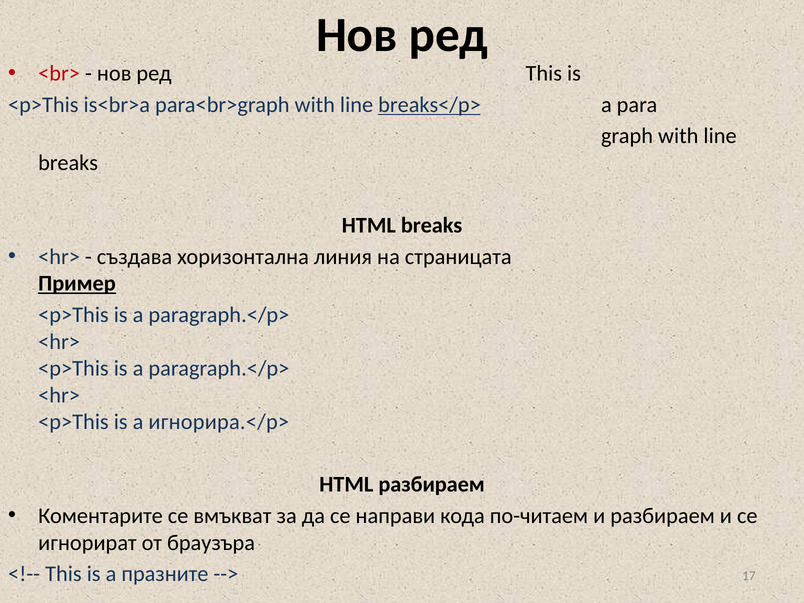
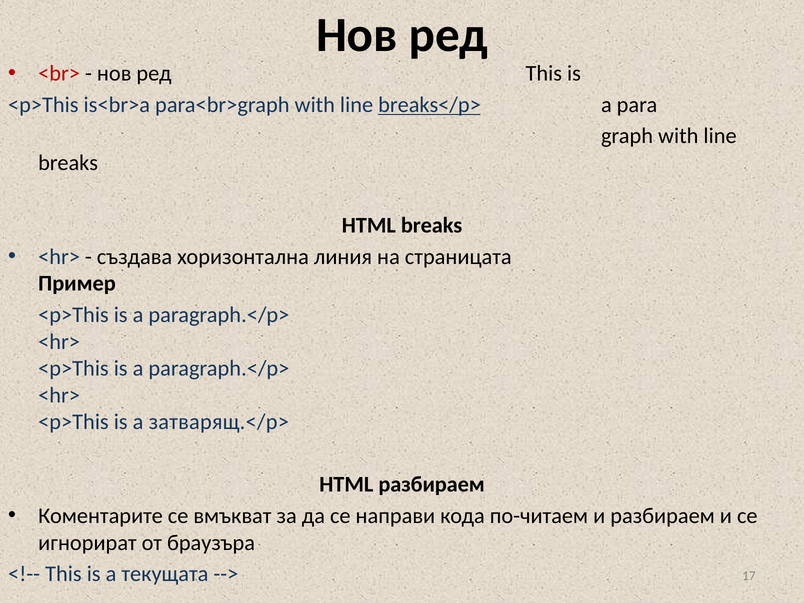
Пример underline: present -> none (77, 284)
игнорира.</p>: игнорира.</p> -> затварящ.</p> (219, 422)
празните: празните -> текущата (165, 574)
